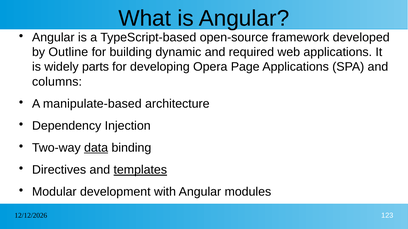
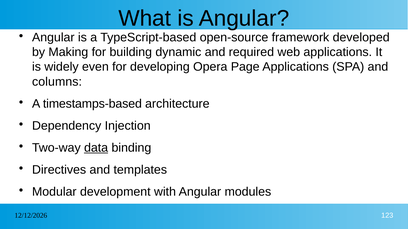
Outline: Outline -> Making (68, 52)
parts: parts -> even (95, 67)
manipulate-based: manipulate-based -> timestamps-based (92, 104)
templates underline: present -> none (140, 170)
